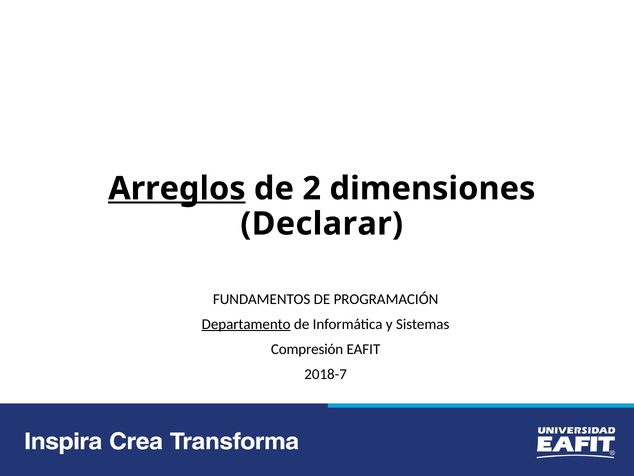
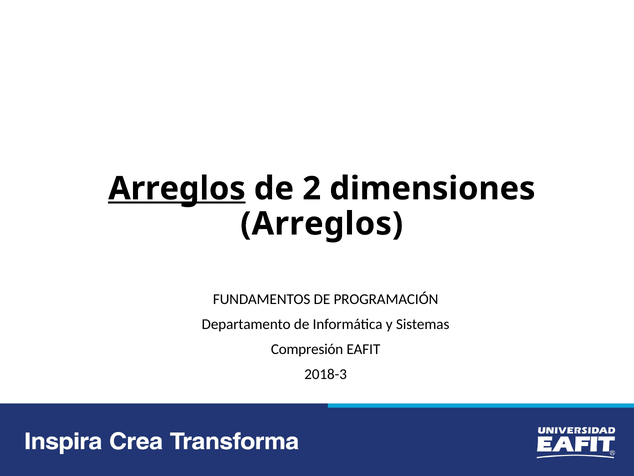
Declarar: Declarar -> Arreglos (322, 224)
Departamento underline: present -> none (246, 324)
2018-7: 2018-7 -> 2018-3 (326, 374)
